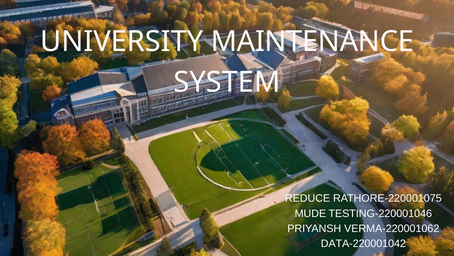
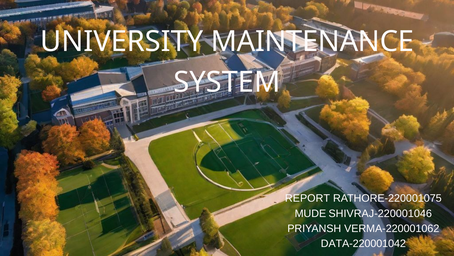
REDUCE: REDUCE -> REPORT (307, 198)
TESTING-220001046: TESTING-220001046 -> SHIVRAJ-220001046 (380, 213)
